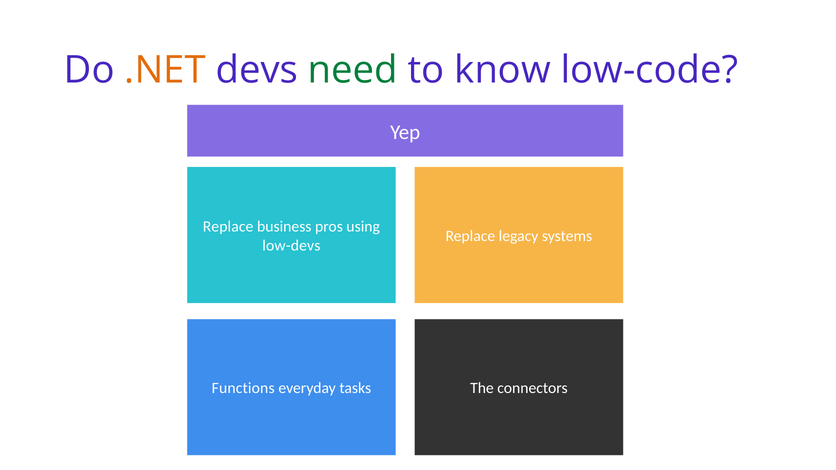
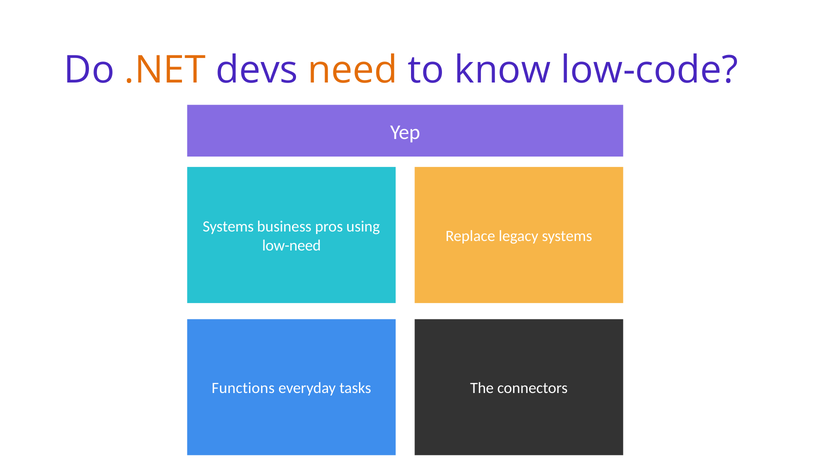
need colour: green -> orange (353, 70)
Replace: Replace -> Systems (228, 227)
low-devs: low-devs -> low-need (292, 246)
